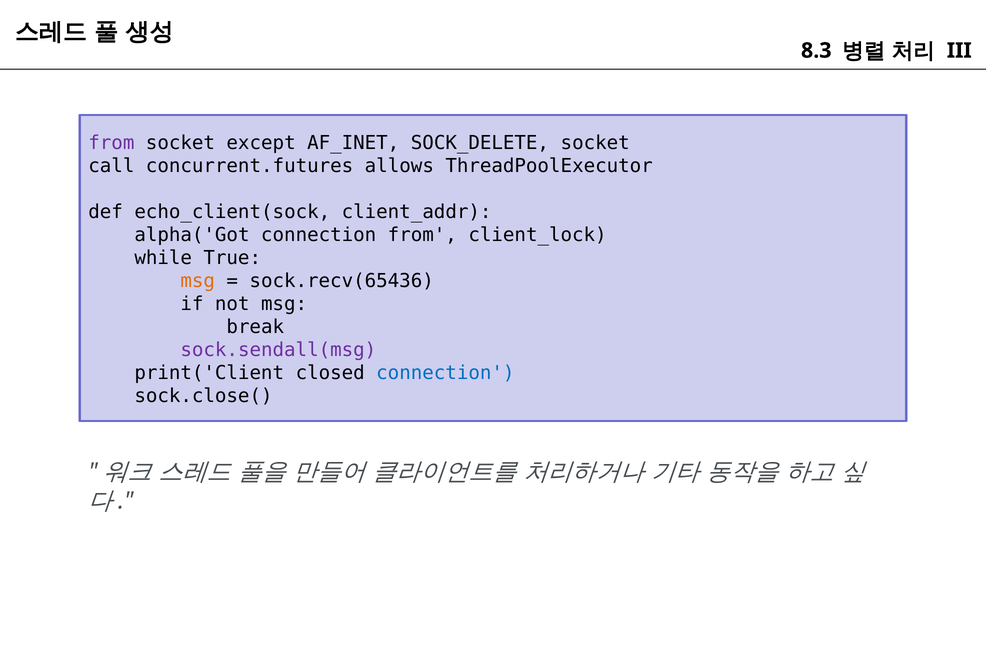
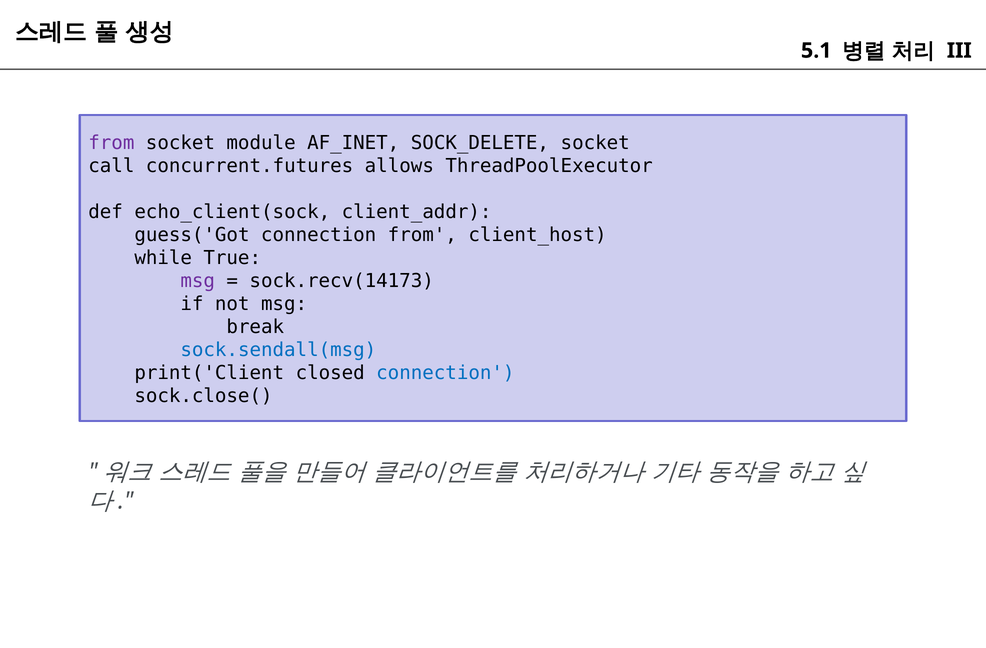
8.3: 8.3 -> 5.1 (816, 51)
except: except -> module (261, 143)
alpha('Got: alpha('Got -> guess('Got (192, 235)
client_lock: client_lock -> client_host (538, 235)
msg colour: orange -> purple (198, 281)
sock.recv(65436: sock.recv(65436 -> sock.recv(14173 (342, 281)
sock.sendall(msg colour: purple -> blue (278, 350)
